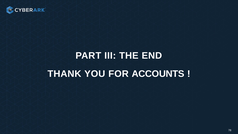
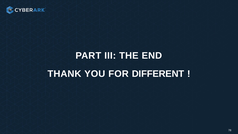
ACCOUNTS: ACCOUNTS -> DIFFERENT (158, 74)
